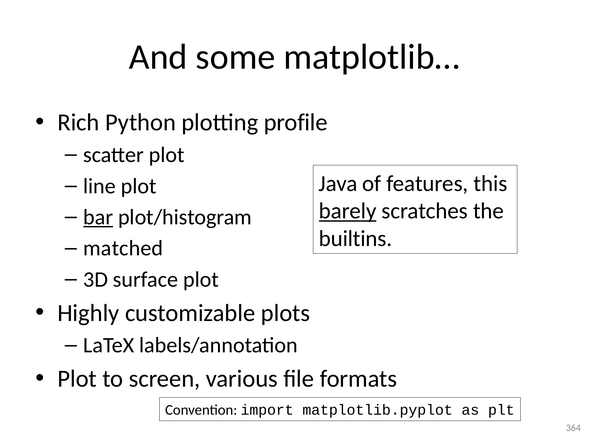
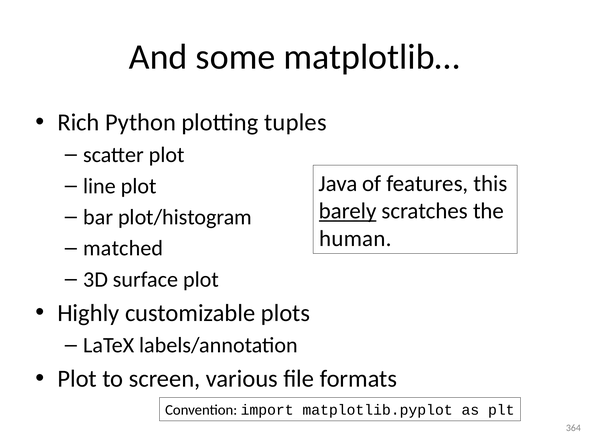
profile: profile -> tuples (295, 122)
bar underline: present -> none (98, 217)
builtins: builtins -> human (355, 238)
